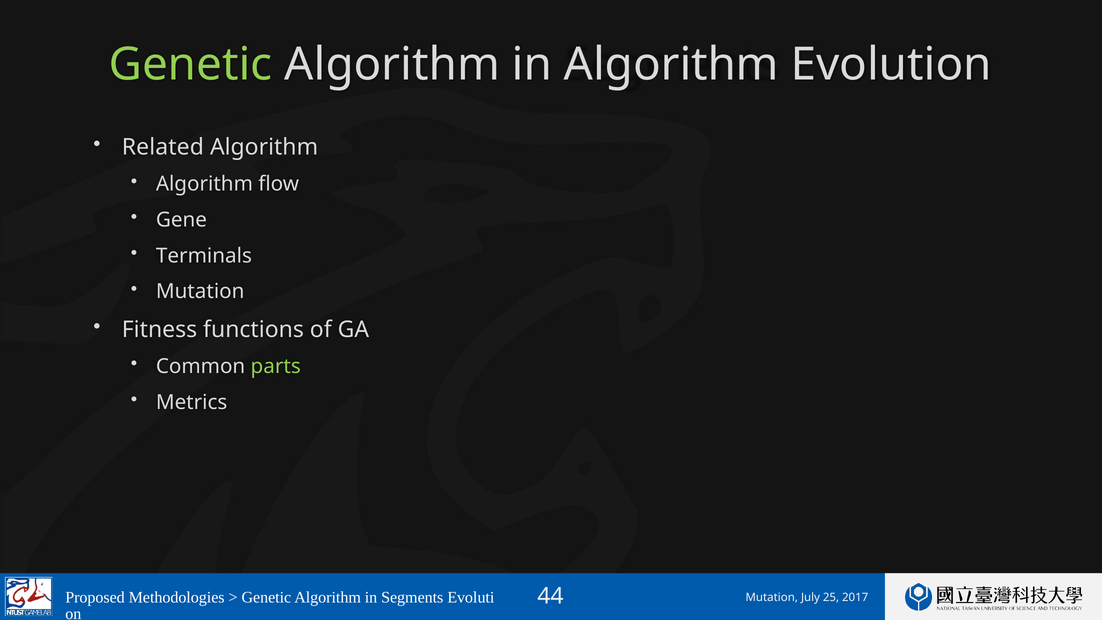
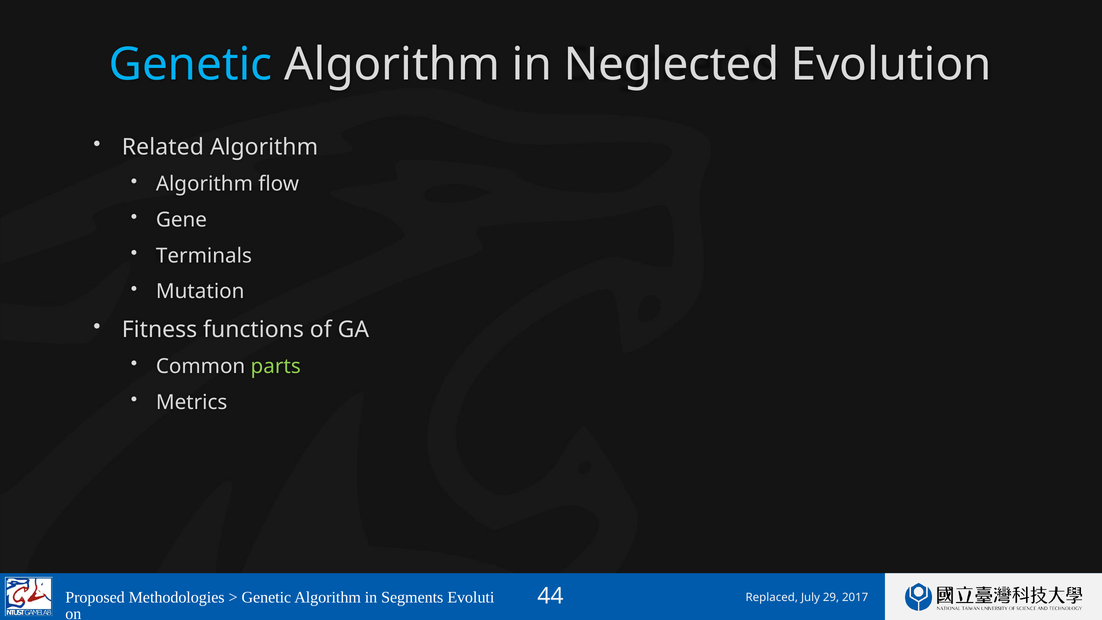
Genetic colour: light green -> light blue (191, 64)
in Algorithm: Algorithm -> Neglected (672, 64)
Mutation: Mutation -> Replaced (772, 597)
25: 25 -> 29 (831, 597)
